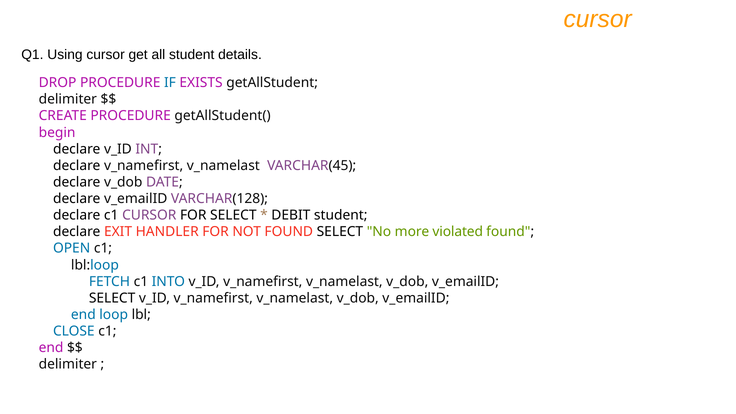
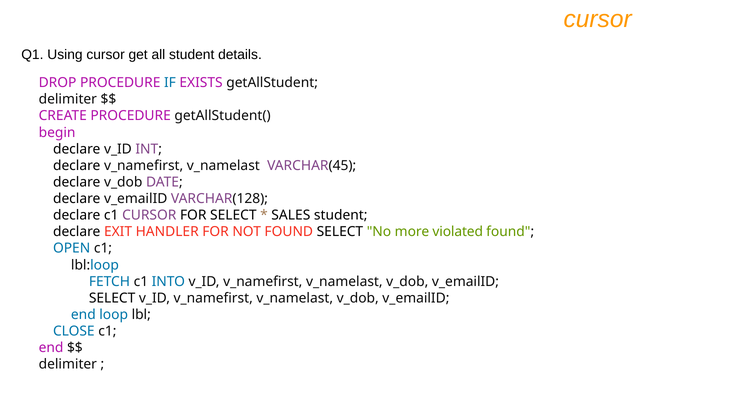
DEBIT: DEBIT -> SALES (291, 215)
